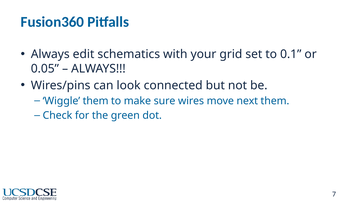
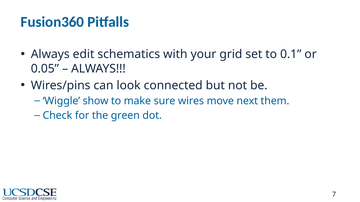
Wiggle them: them -> show (96, 101)
